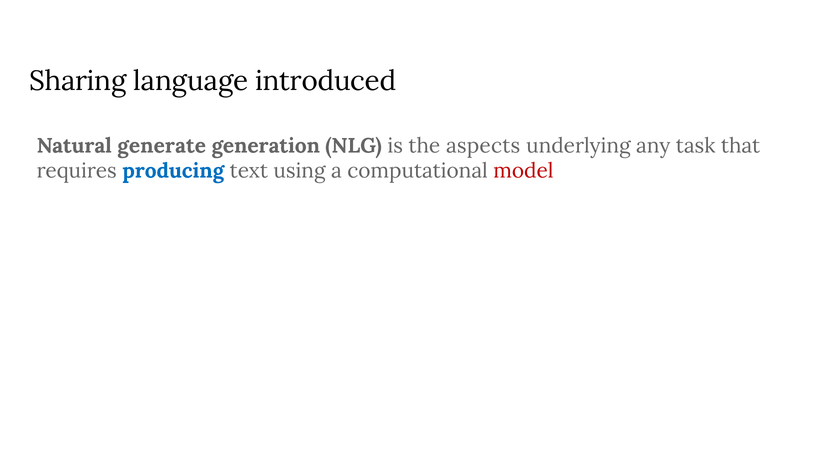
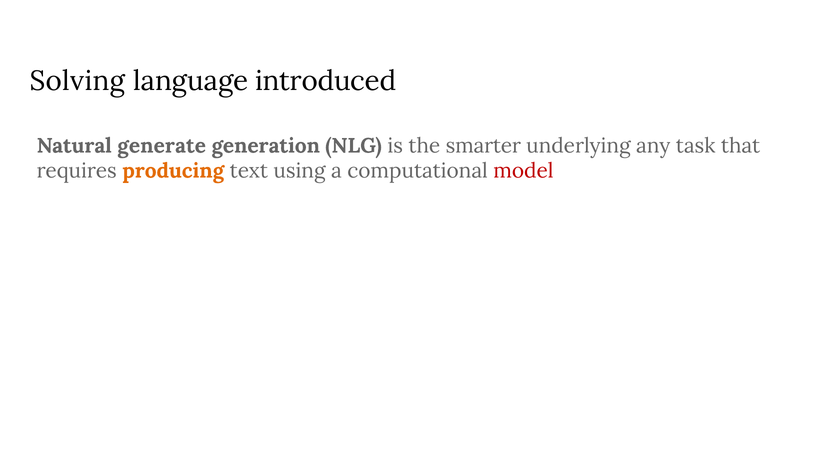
Sharing: Sharing -> Solving (78, 81)
aspects: aspects -> smarter (483, 146)
producing colour: blue -> orange (173, 171)
